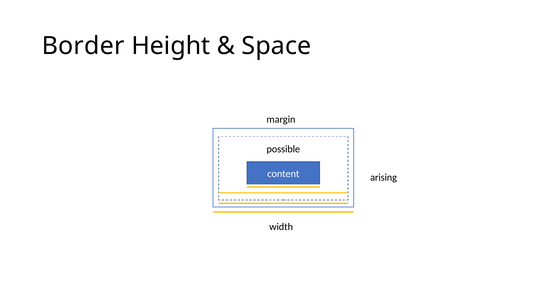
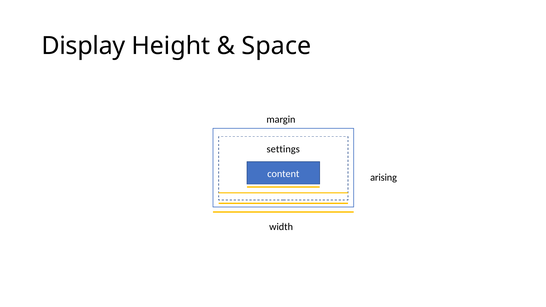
Border: Border -> Display (83, 46)
possible: possible -> settings (283, 149)
